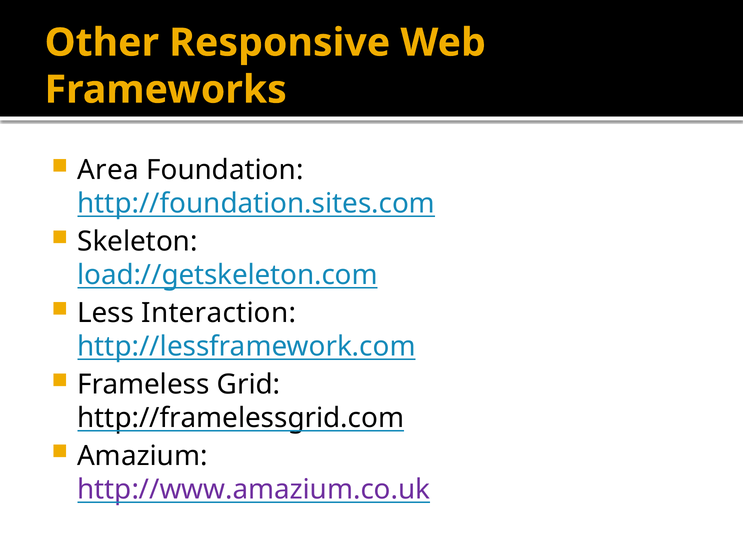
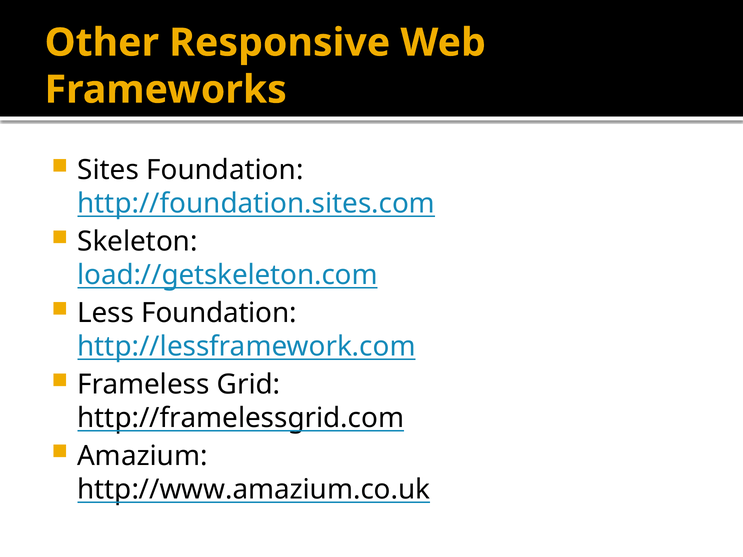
Area: Area -> Sites (108, 170)
Less Interaction: Interaction -> Foundation (219, 313)
http://www.amazium.co.uk colour: purple -> black (254, 490)
